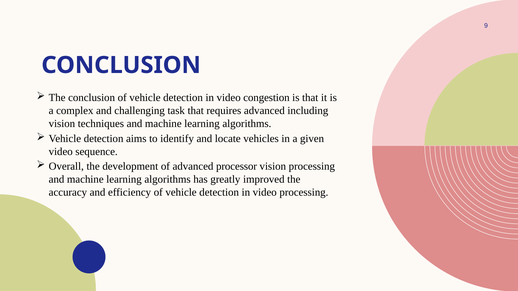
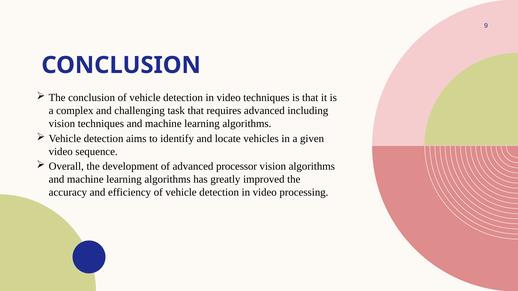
video congestion: congestion -> techniques (266, 98)
vision processing: processing -> algorithms (312, 167)
